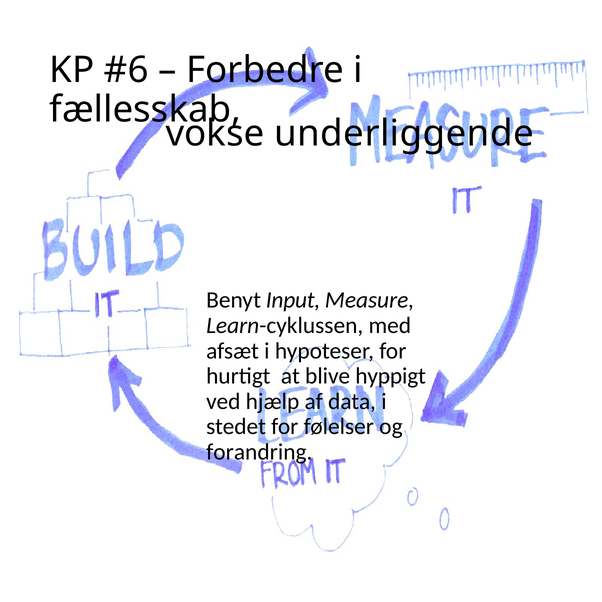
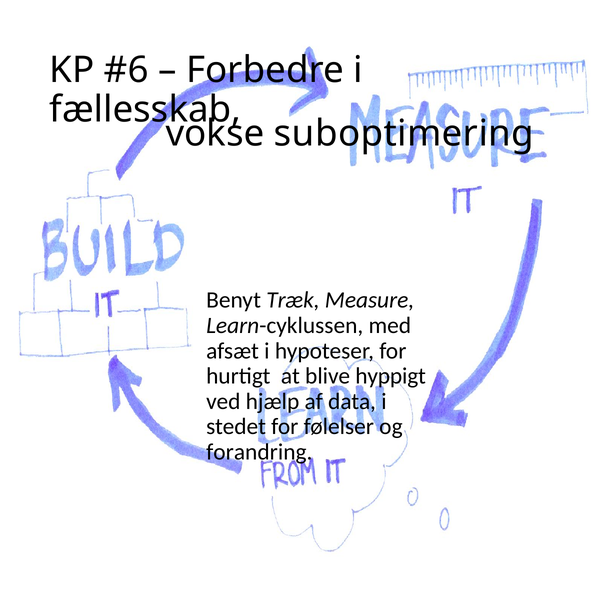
underliggende: underliggende -> suboptimering (404, 133)
Input: Input -> Træk (293, 300)
